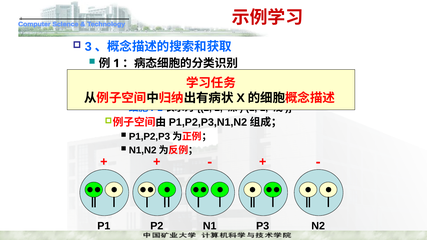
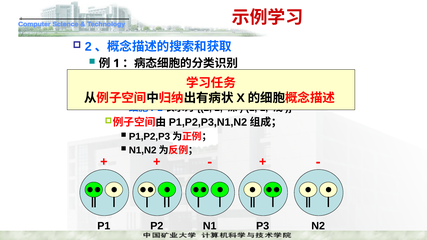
3: 3 -> 2 (88, 47)
